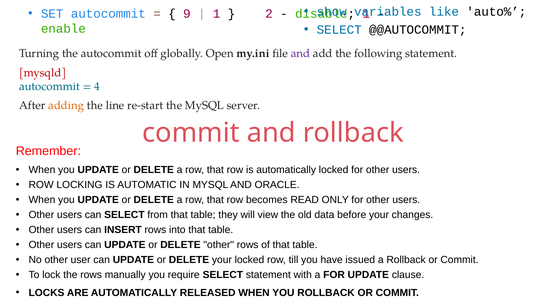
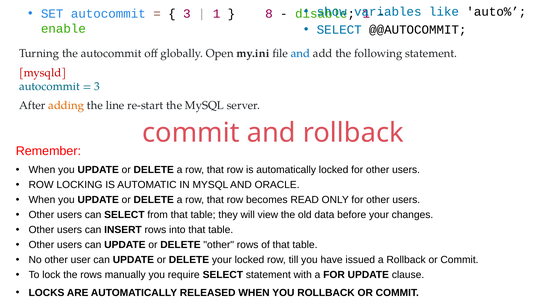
9: 9 -> 3 (187, 14)
2: 2 -> 8 (269, 14)
and colour: purple -> blue (301, 54)
4: 4 -> 3 (97, 86)
